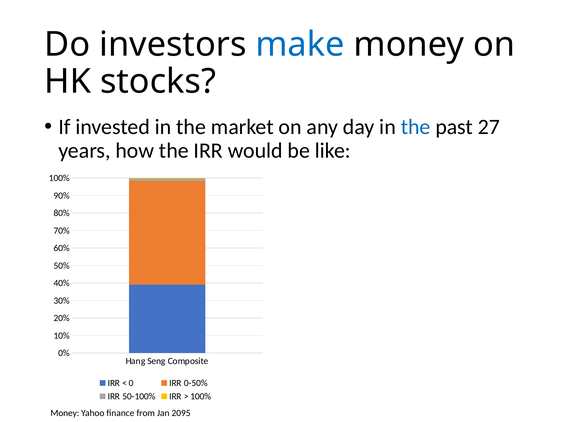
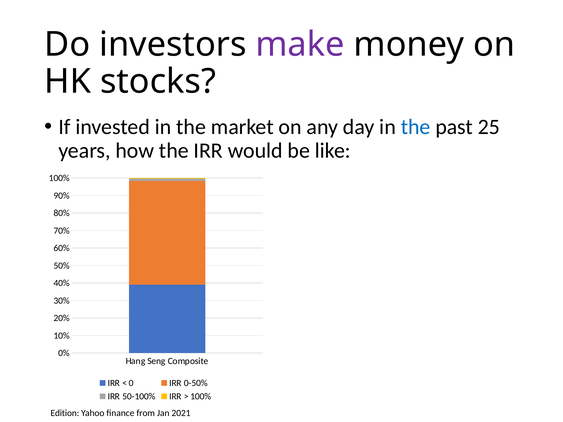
make colour: blue -> purple (300, 44)
27: 27 -> 25 (489, 127)
Money: Money -> Edition (65, 413)
2095: 2095 -> 2021 (181, 413)
